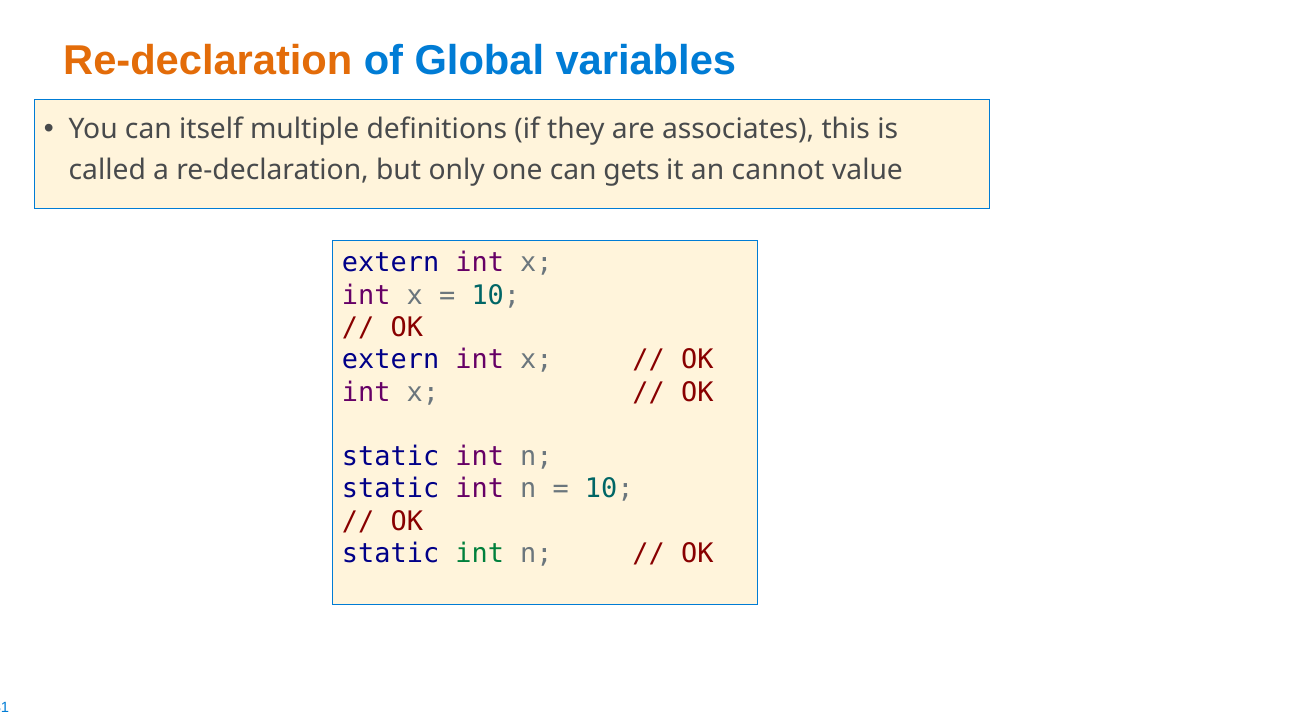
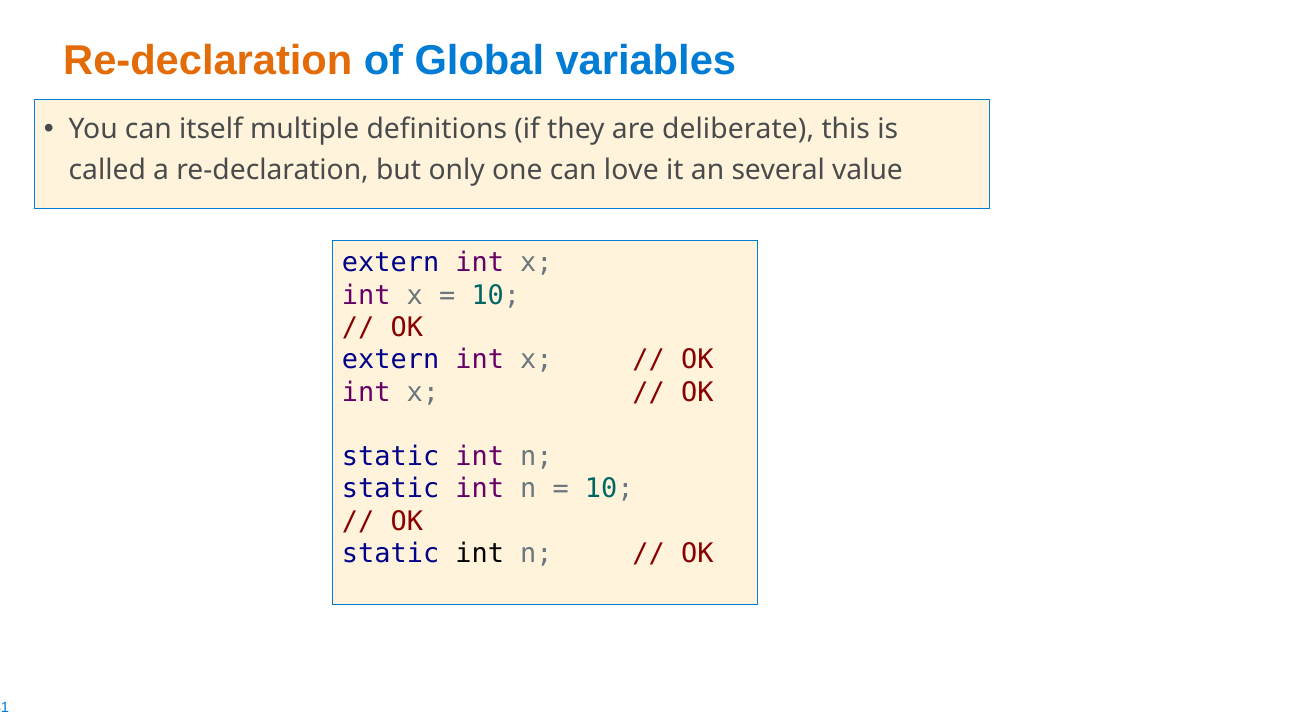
associates: associates -> deliberate (738, 130)
gets: gets -> love (631, 170)
cannot: cannot -> several (778, 170)
int colour: green -> black (480, 554)
